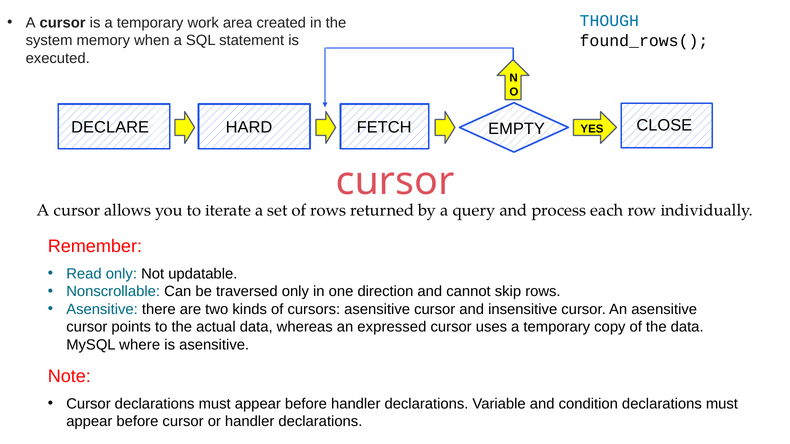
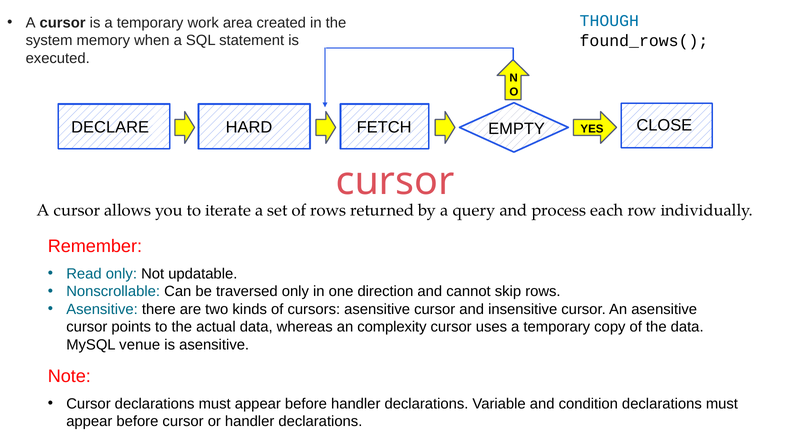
expressed: expressed -> complexity (392, 327)
where: where -> venue (140, 345)
